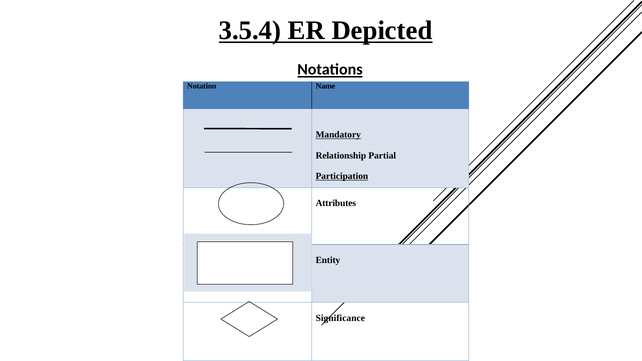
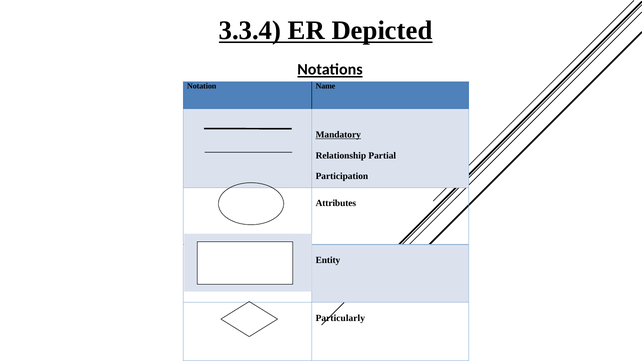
3.5.4: 3.5.4 -> 3.3.4 (250, 30)
Participation underline: present -> none (342, 176)
Significance: Significance -> Particularly (340, 318)
